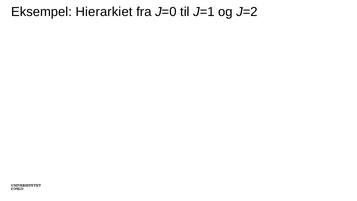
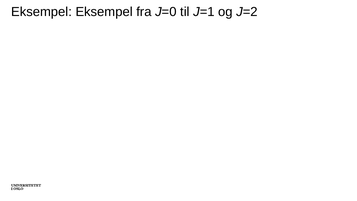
Eksempel Hierarkiet: Hierarkiet -> Eksempel (104, 12)
